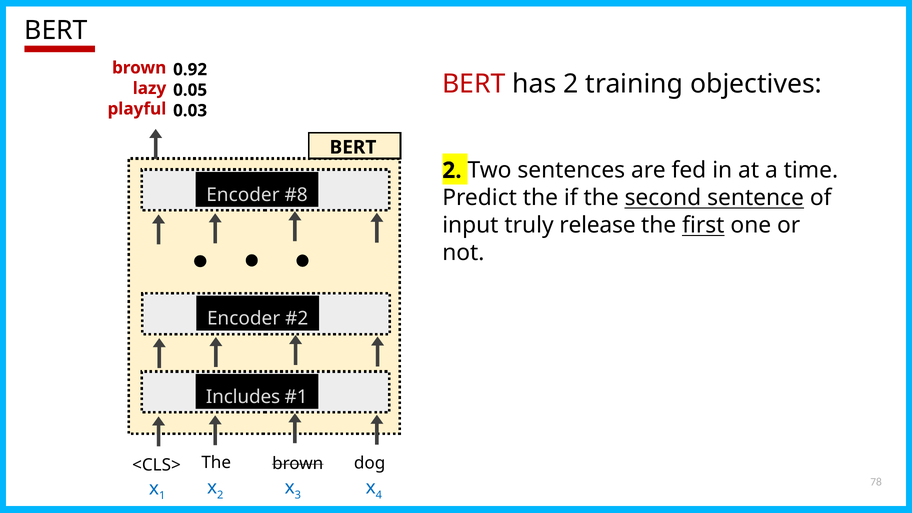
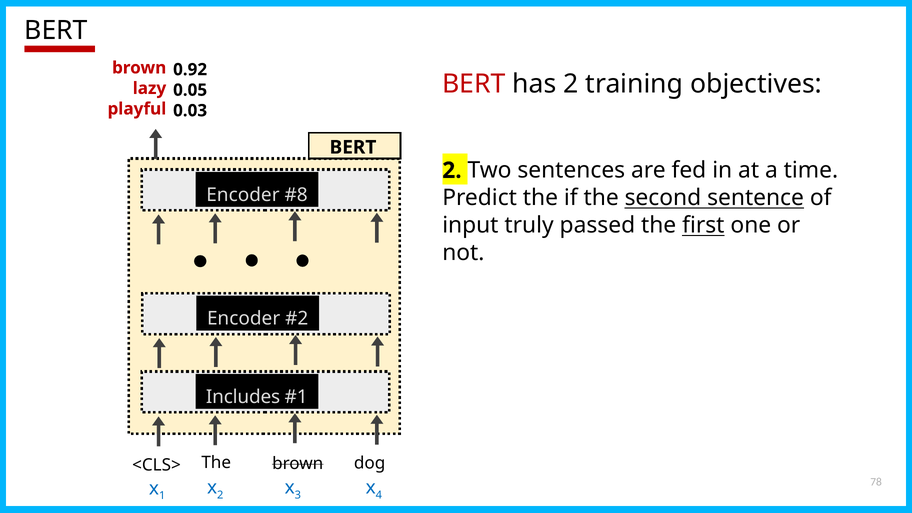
release: release -> passed (597, 225)
